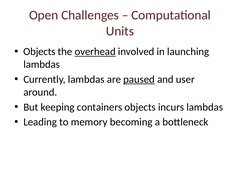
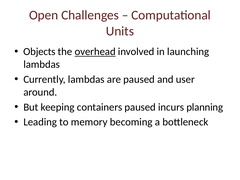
paused underline: present -> none (139, 79)
containers objects: objects -> paused (140, 107)
incurs lambdas: lambdas -> planning (205, 107)
